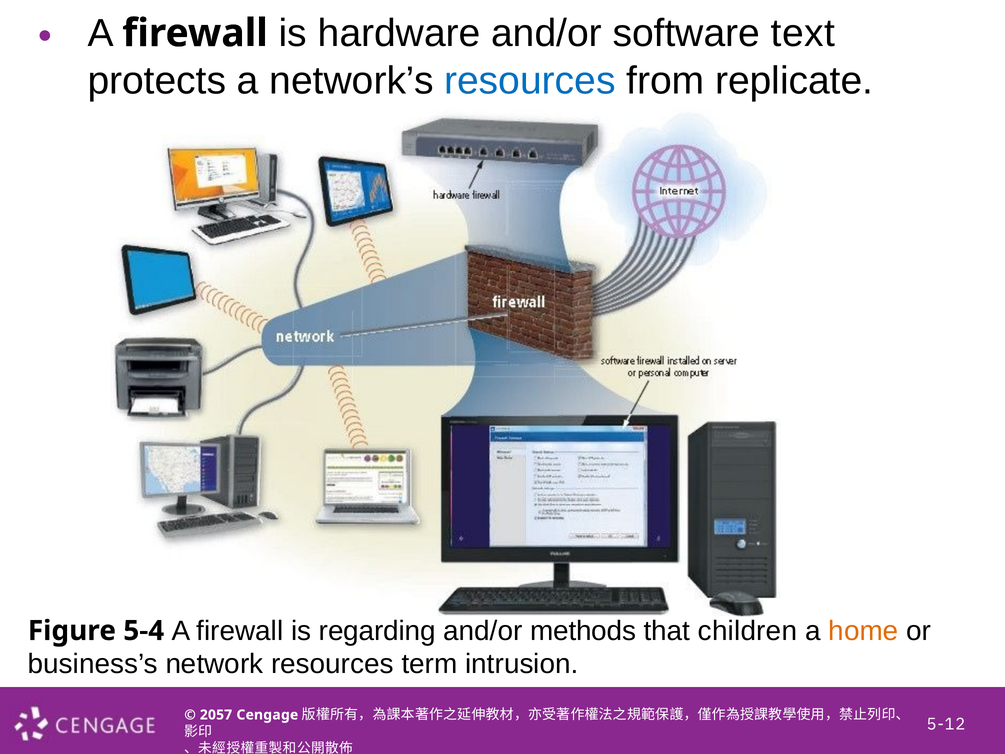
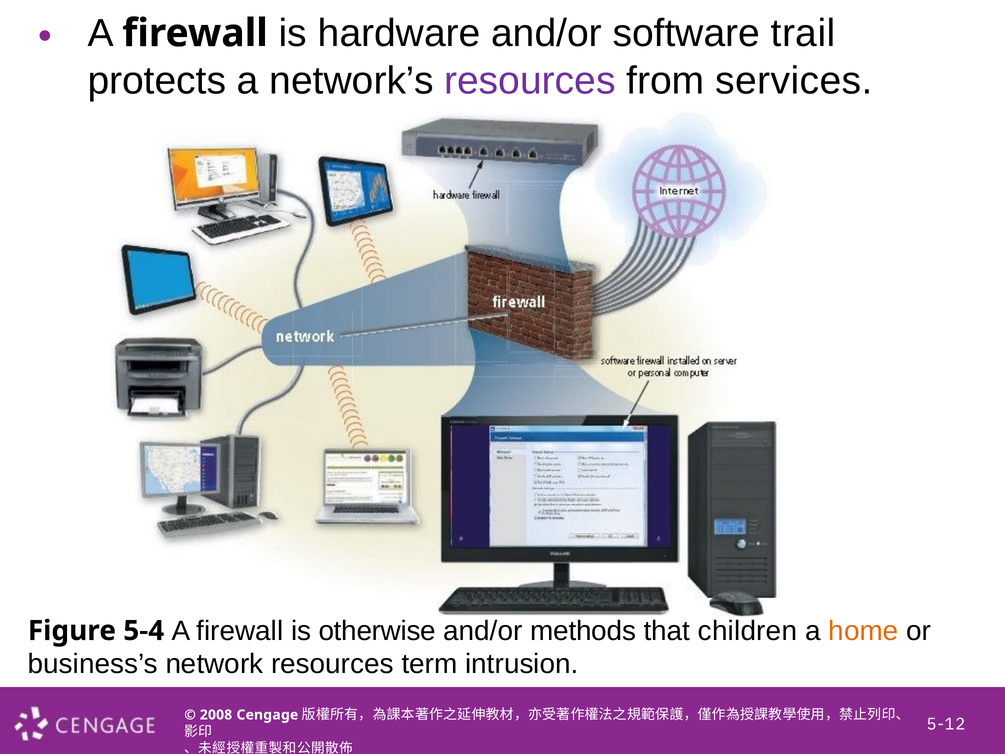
text: text -> trail (803, 33)
resources colour: blue -> purple (530, 81)
replicate: replicate -> services (794, 81)
regarding: regarding -> otherwise (377, 631)
2057: 2057 -> 2008 (216, 715)
